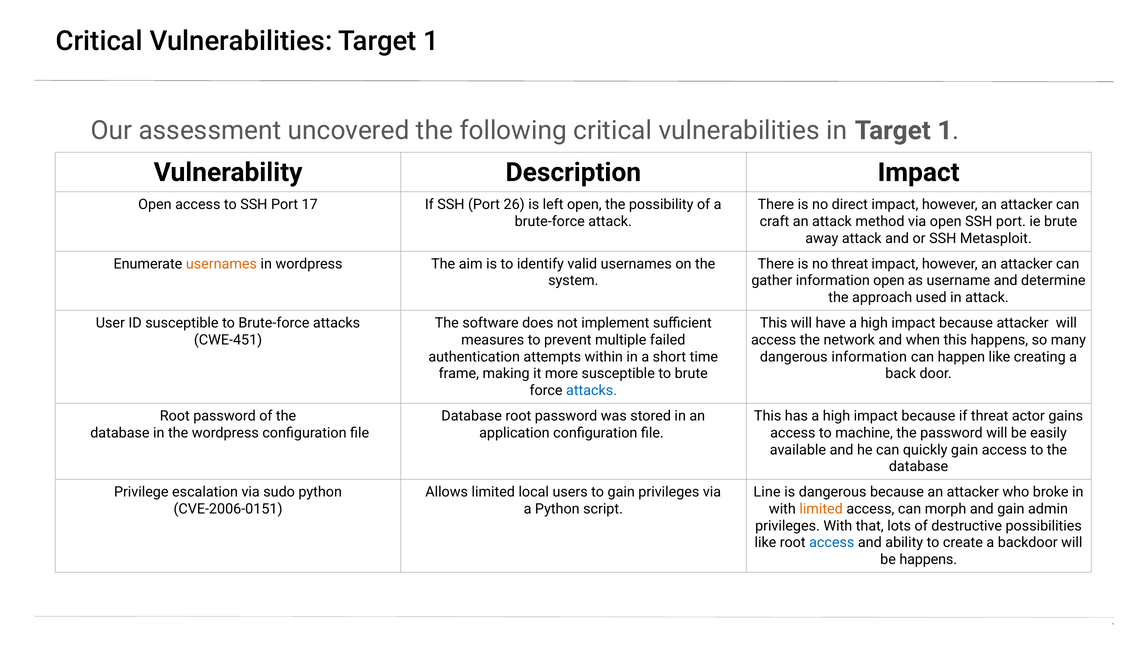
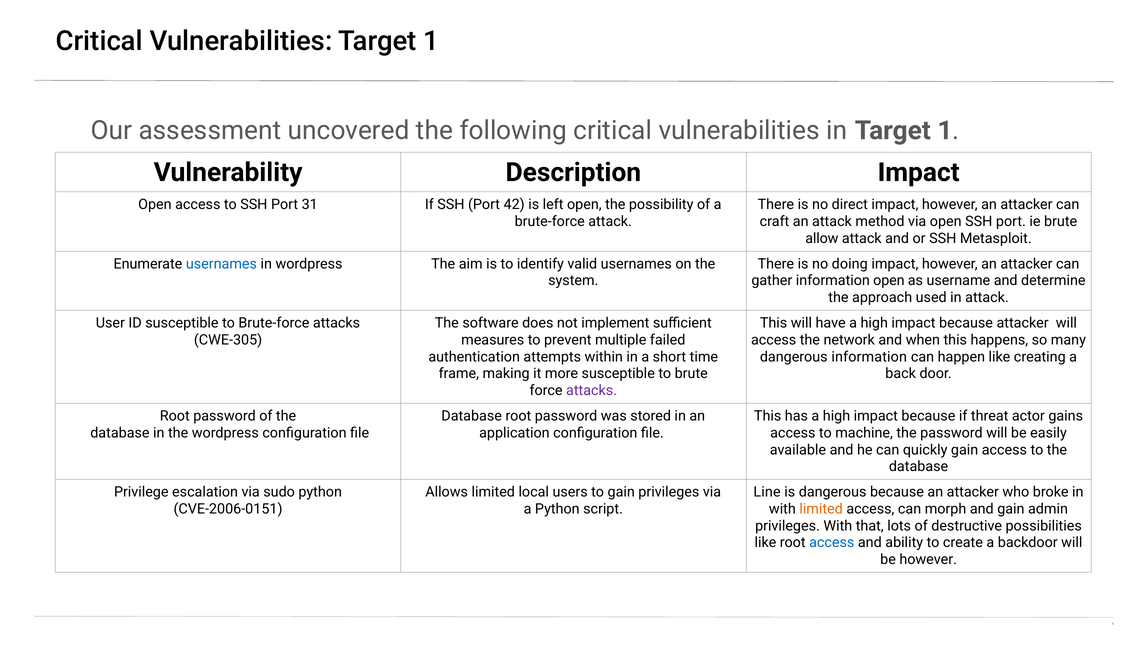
17: 17 -> 31 (310, 205)
26: 26 -> 42 (514, 205)
away: away -> allow (822, 238)
usernames colour: orange -> blue (221, 264)
no threat: threat -> doing (850, 264)
CWE-451: CWE-451 -> CWE-305 (228, 340)
attacks colour: blue -> purple (592, 391)
be happens: happens -> however (928, 560)
